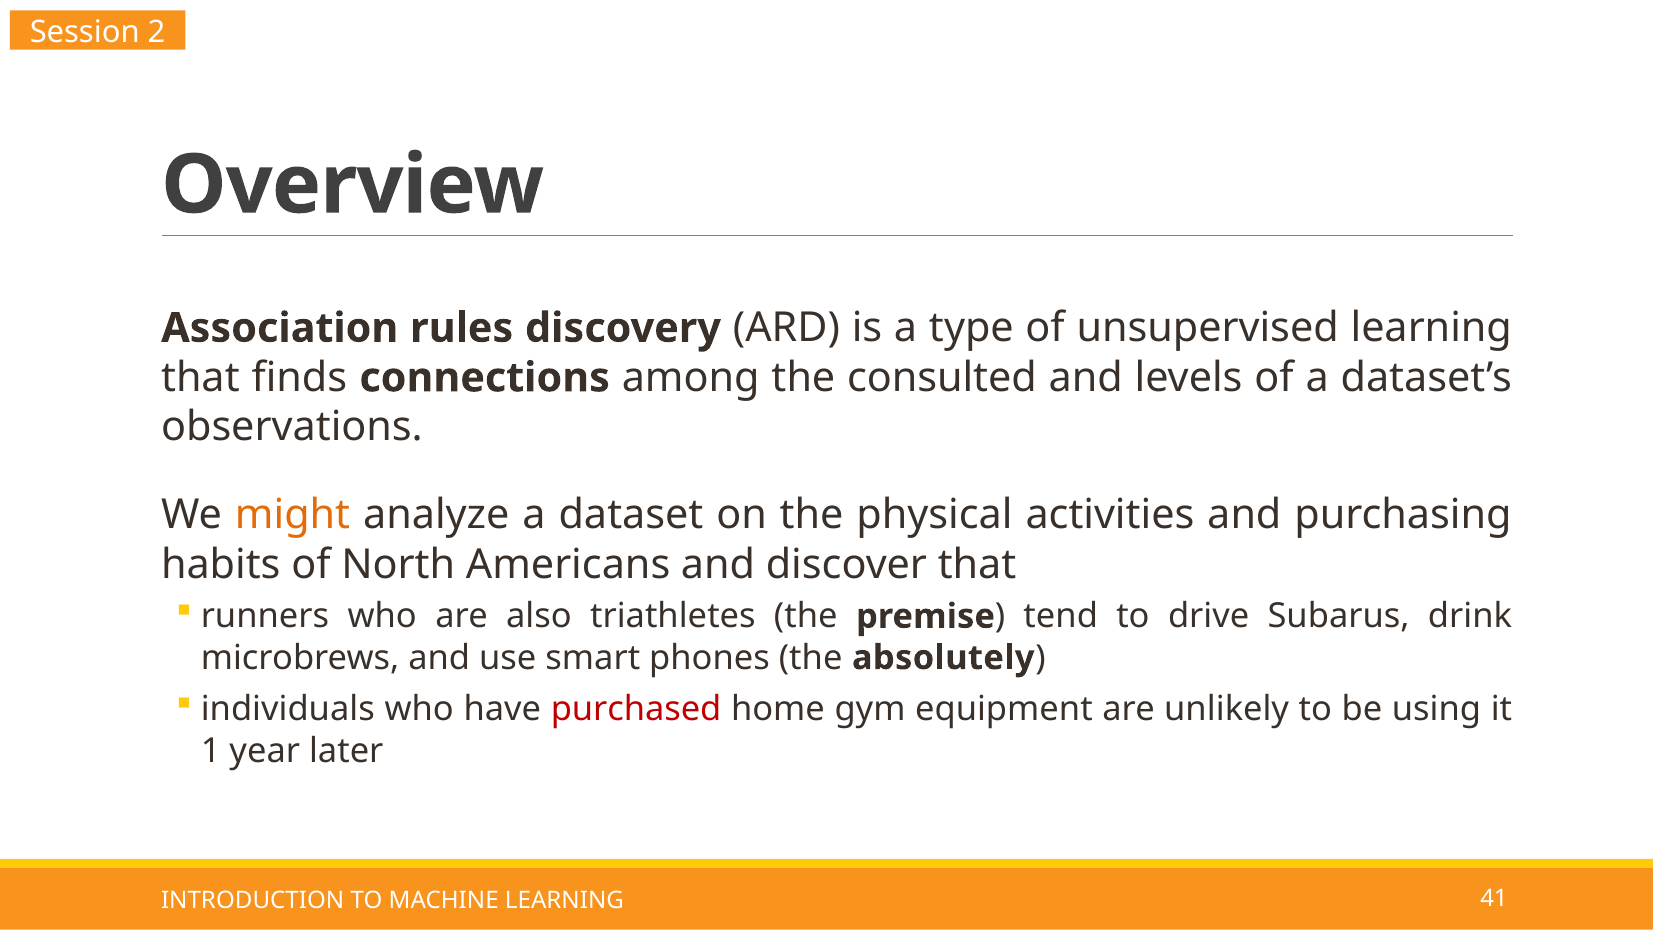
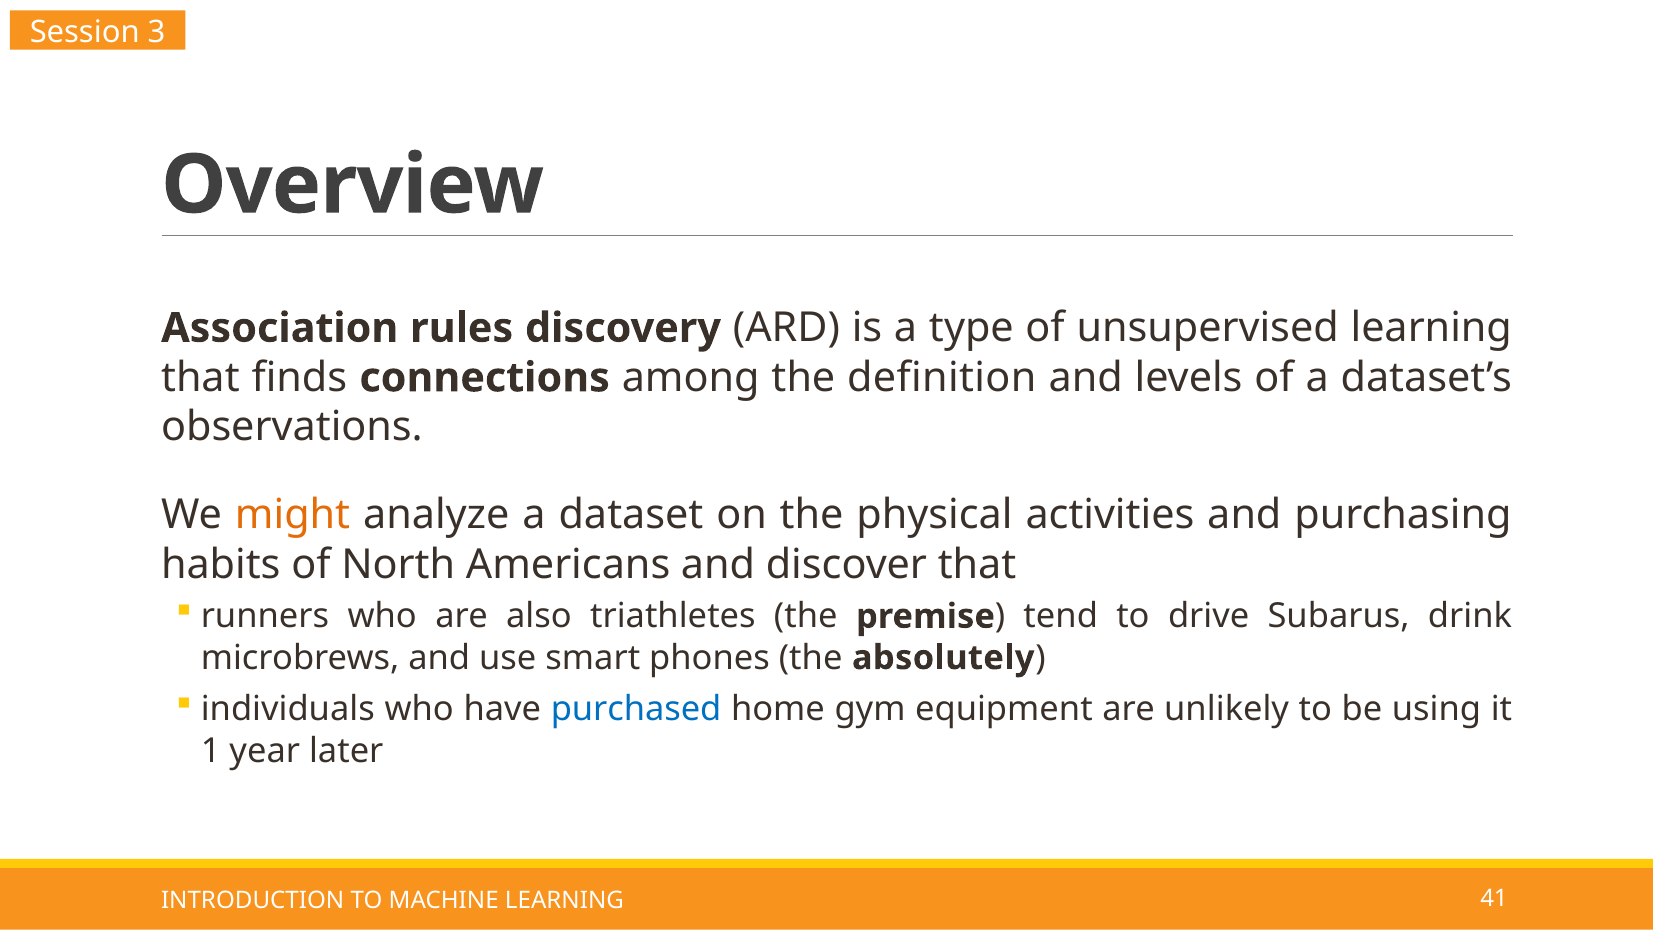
2: 2 -> 3 (157, 32)
consulted: consulted -> definition (942, 378)
purchased colour: red -> blue (636, 709)
